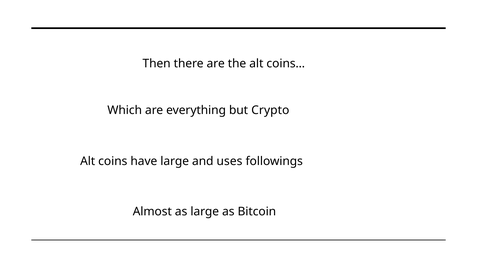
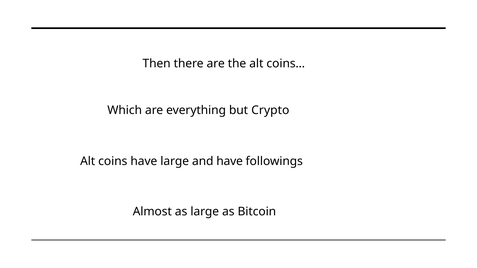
and uses: uses -> have (230, 162)
